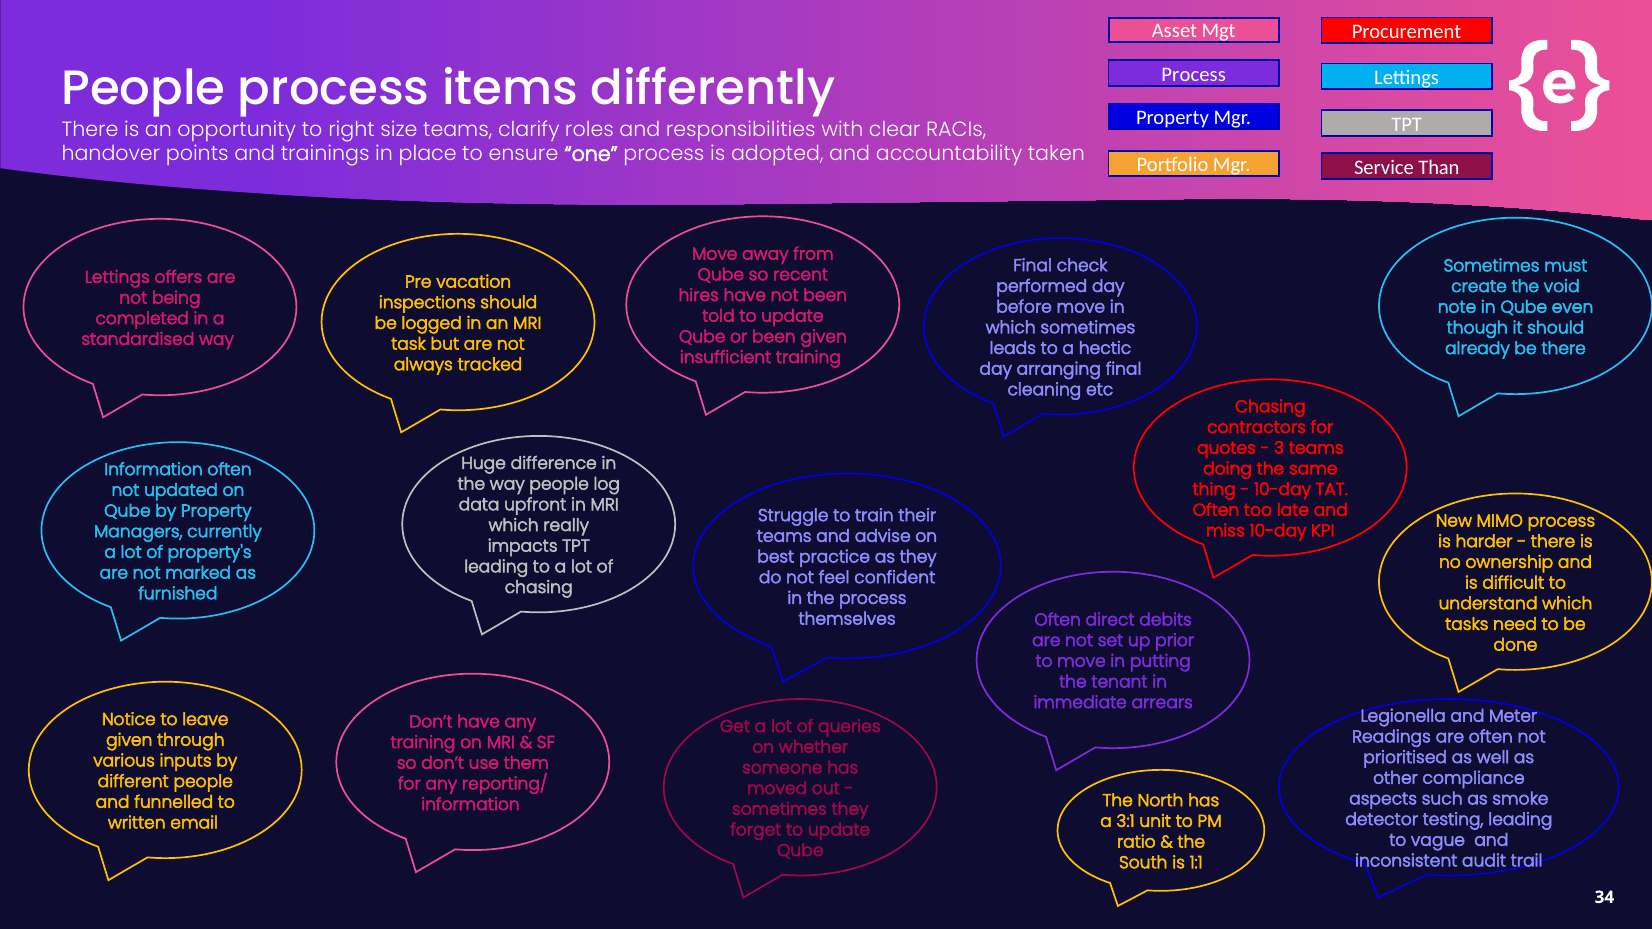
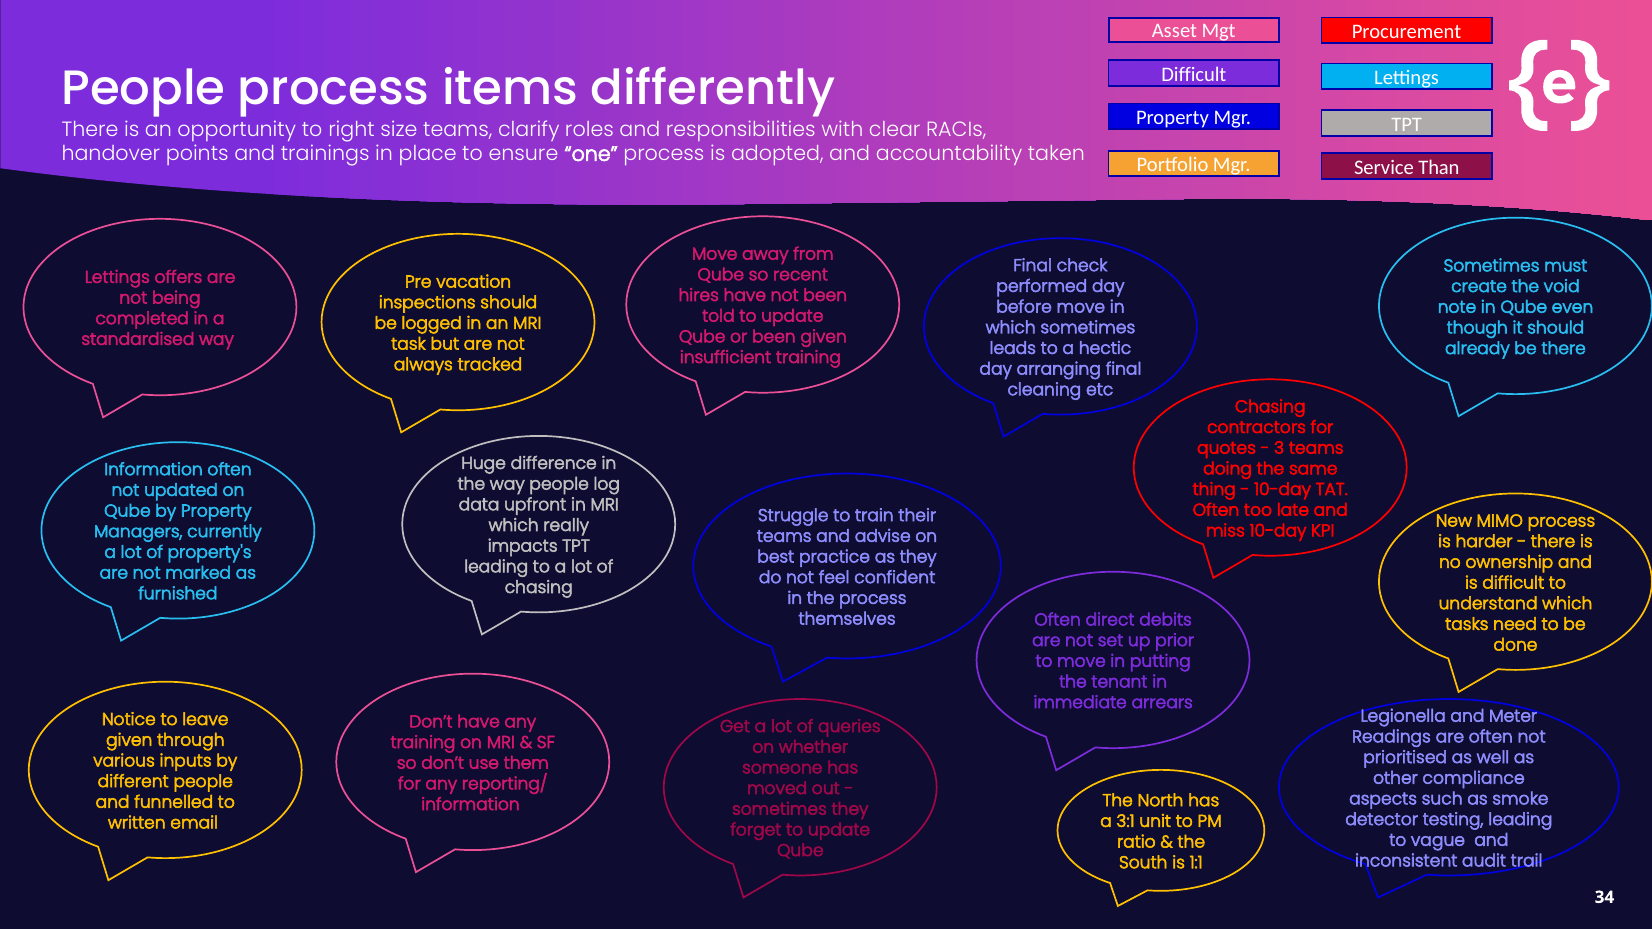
Process: Process -> Difficult (1194, 74)
